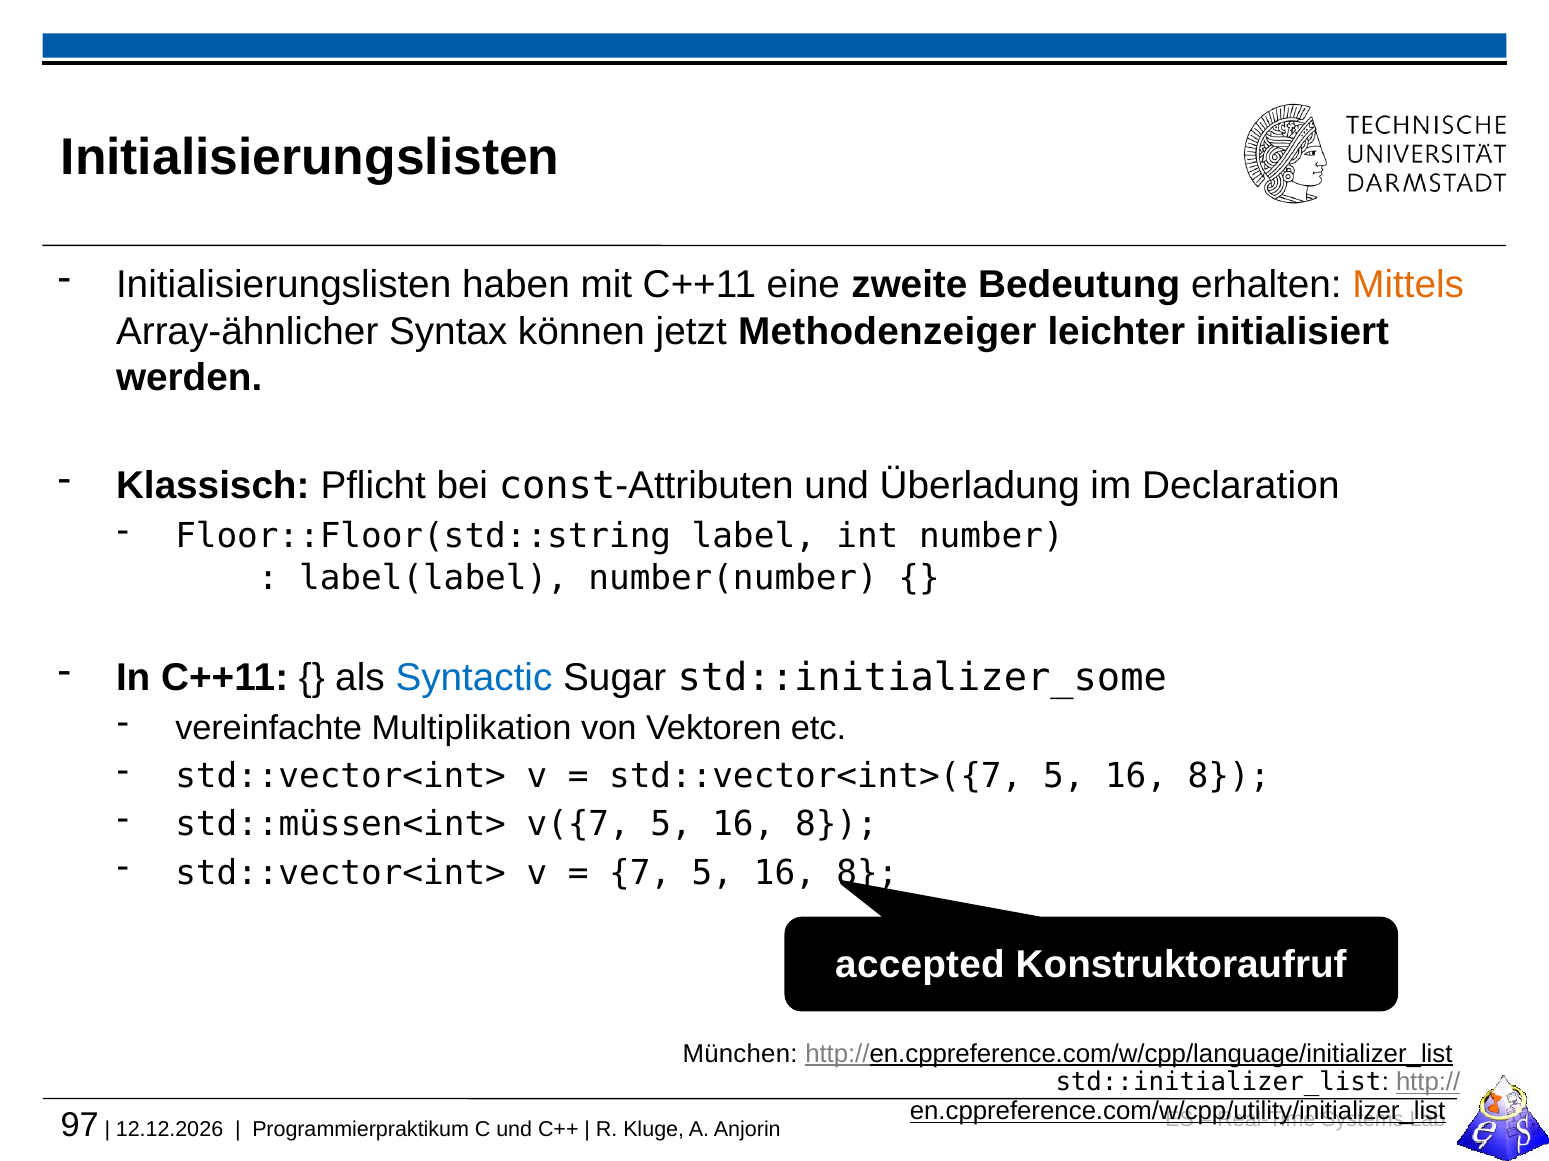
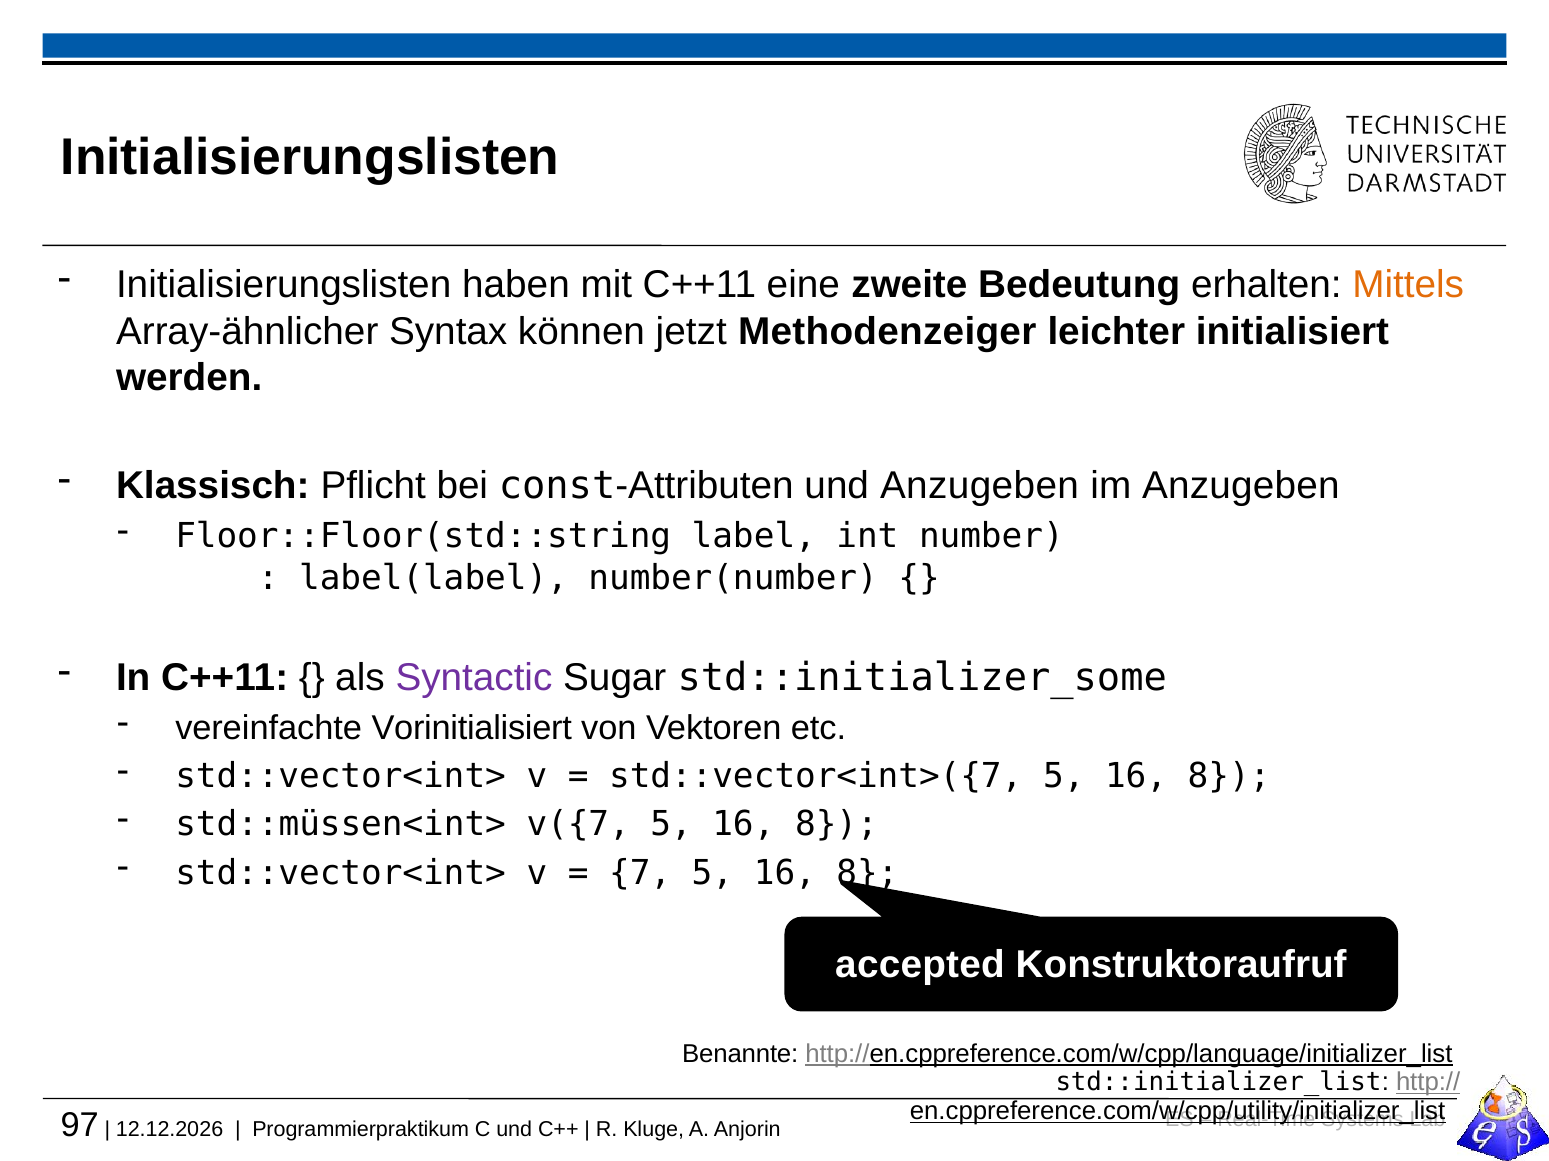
und Überladung: Überladung -> Anzugeben (980, 486)
im Declaration: Declaration -> Anzugeben (1241, 486)
Syntactic colour: blue -> purple (474, 678)
Multiplikation: Multiplikation -> Vorinitialisiert (472, 729)
München: München -> Benannte (740, 1054)
